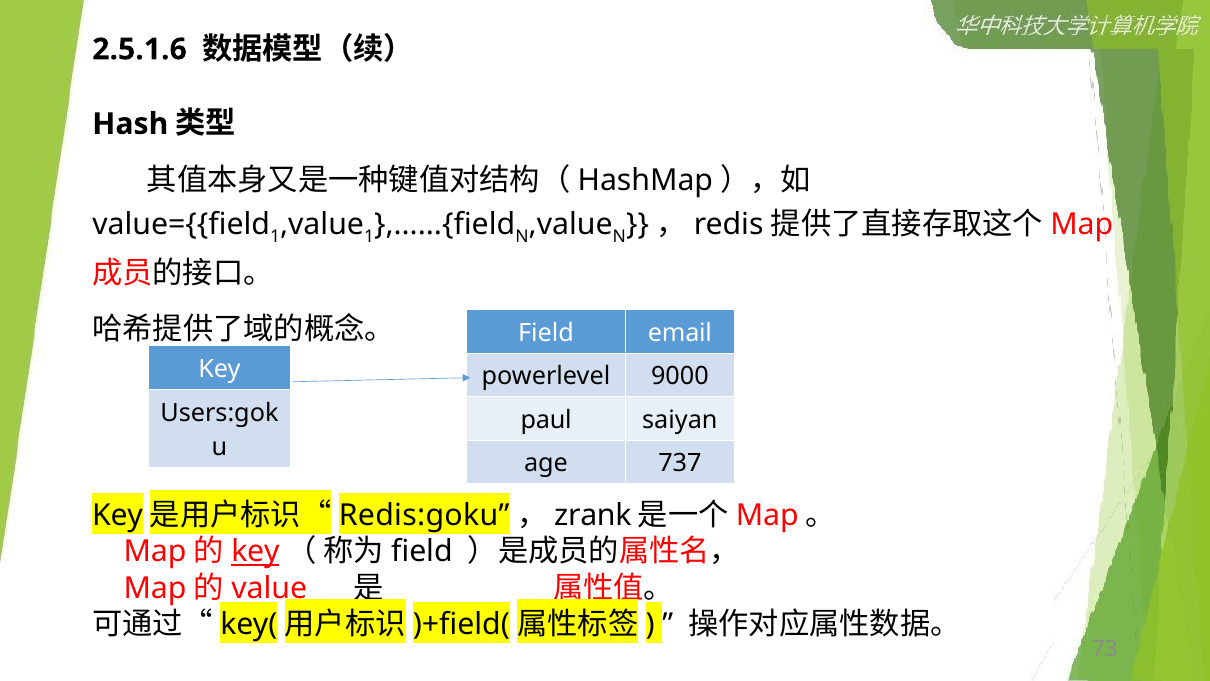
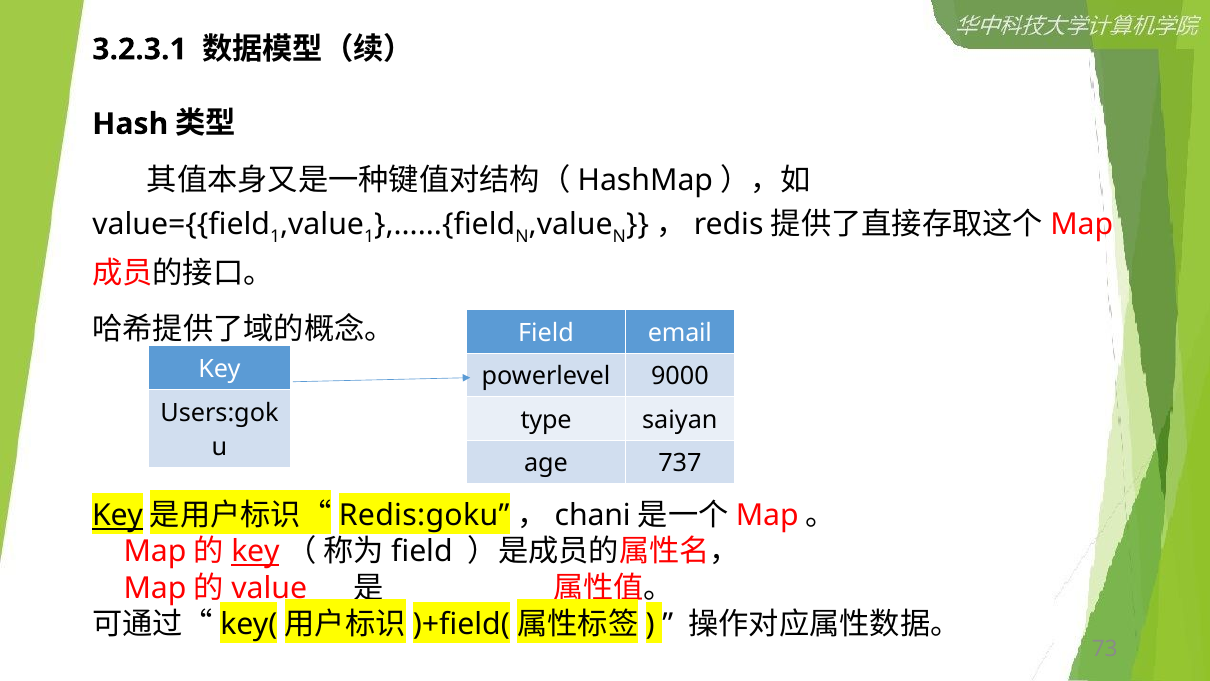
2.5.1.6: 2.5.1.6 -> 3.2.3.1 (140, 49)
paul: paul -> type (546, 420)
Key underline: none -> present (117, 515)
zrank: zrank -> chani (593, 515)
